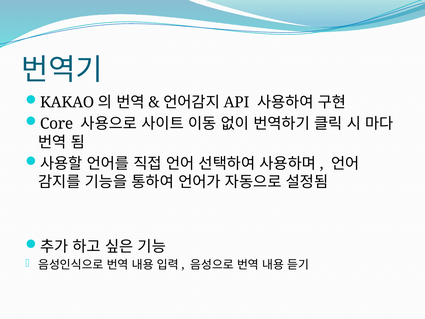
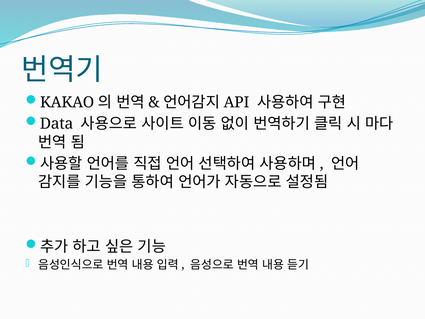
Core: Core -> Data (57, 124)
